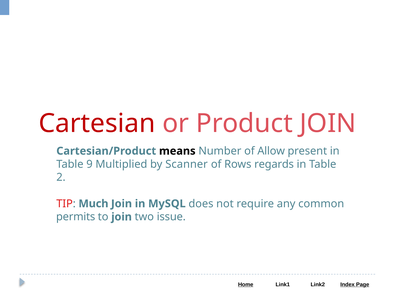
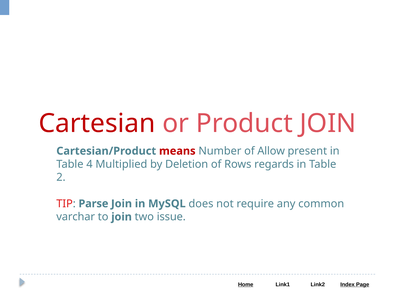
means colour: black -> red (177, 151)
9: 9 -> 4 (89, 164)
Scanner: Scanner -> Deletion (187, 164)
Much: Much -> Parse (93, 204)
permits: permits -> varchar (76, 217)
